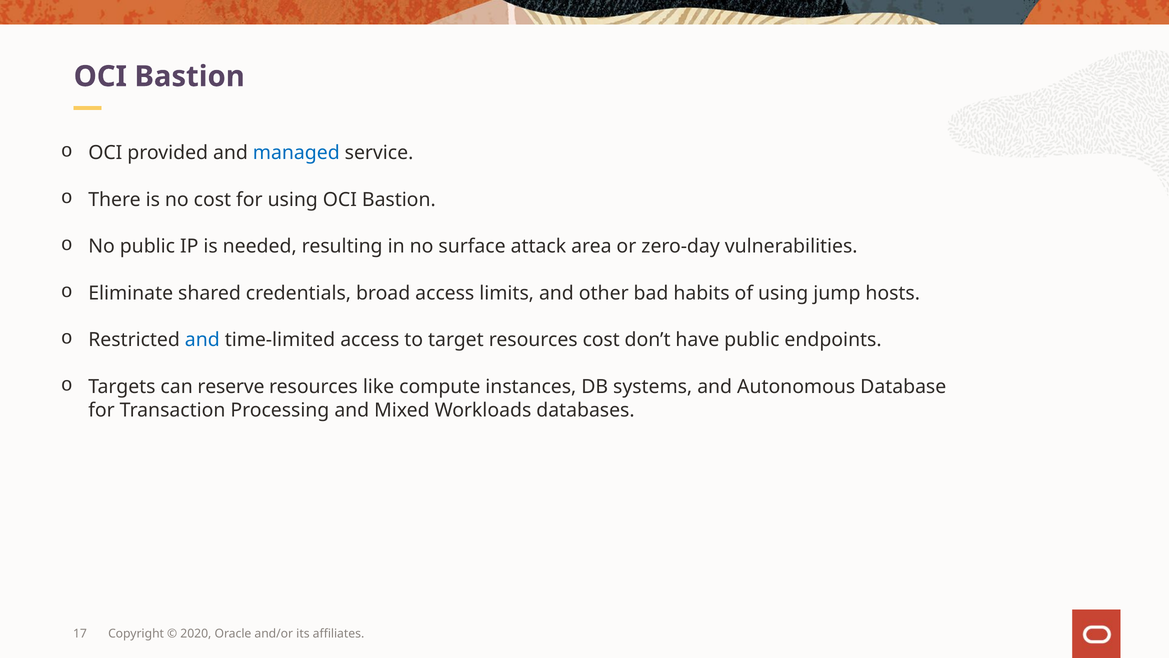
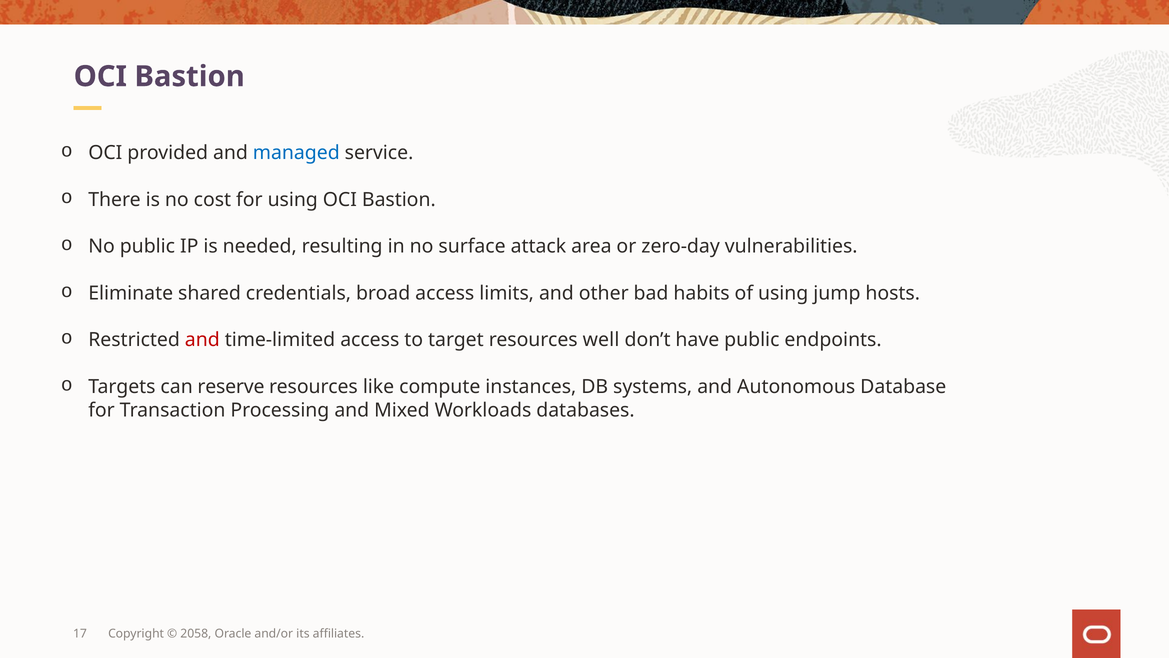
and colour: blue -> red (202, 340)
resources cost: cost -> well (601, 340)
2020: 2020 -> 2058 (196, 633)
